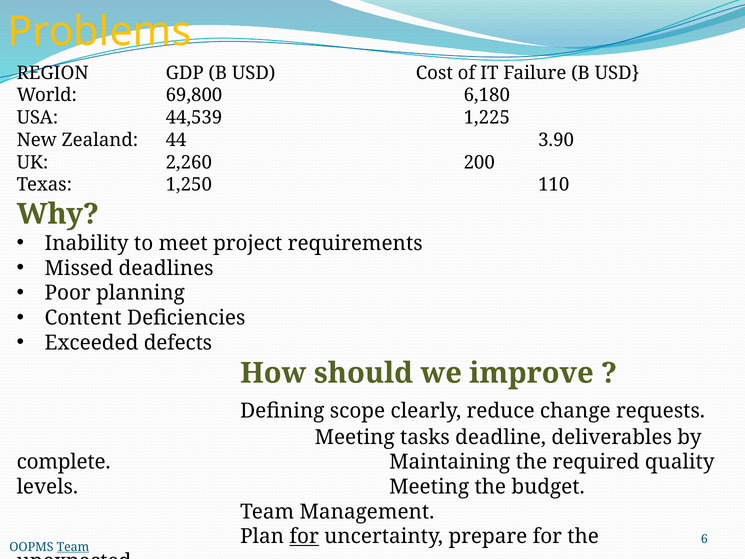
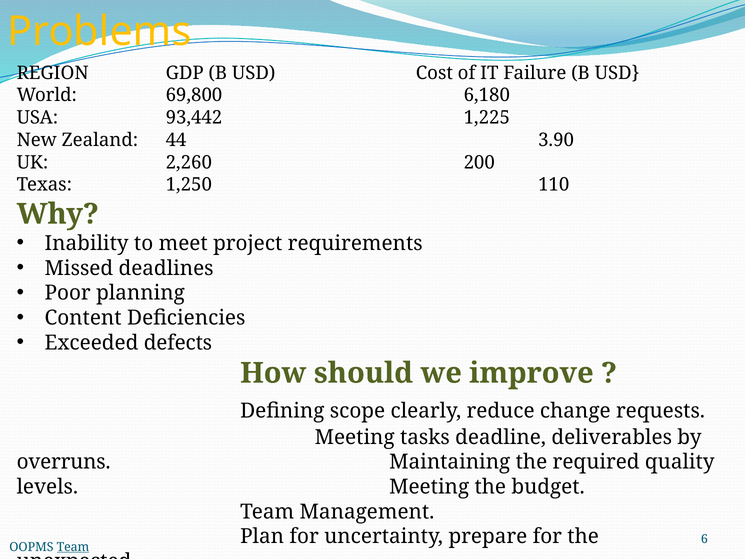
44,539: 44,539 -> 93,442 (194, 118)
complete: complete -> overruns (64, 462)
for underline: present -> none (304, 536)
